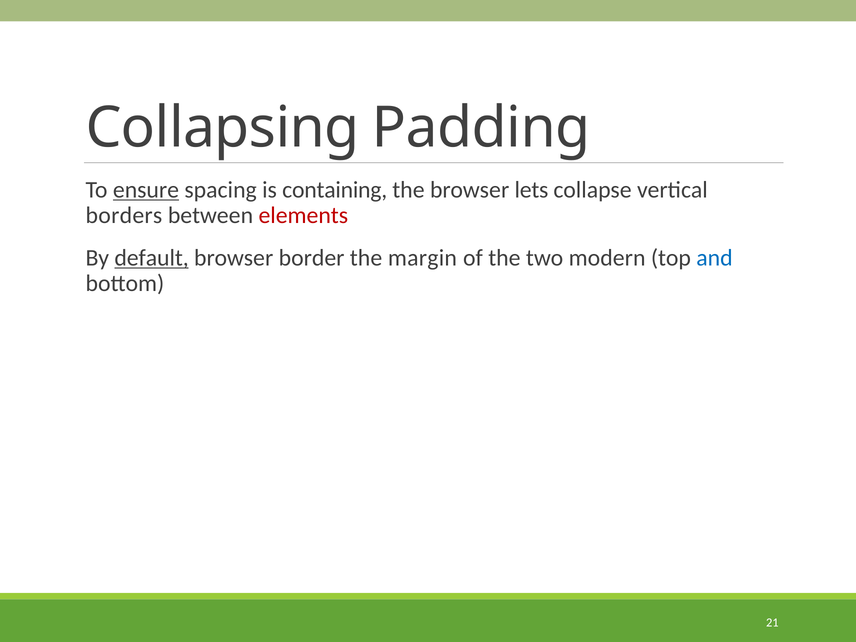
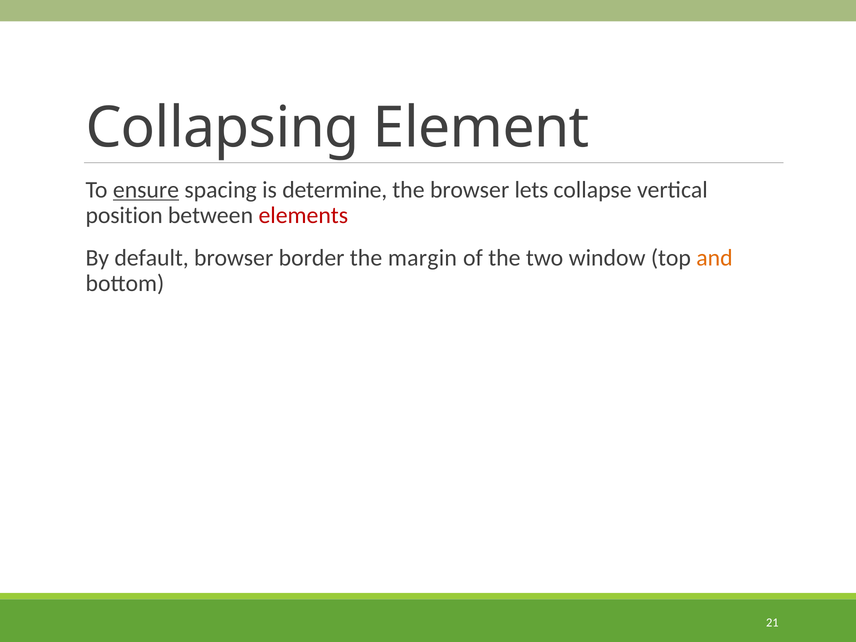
Padding: Padding -> Element (481, 128)
containing: containing -> determine (335, 190)
borders: borders -> position (124, 215)
default underline: present -> none (152, 258)
modern: modern -> window (607, 258)
and colour: blue -> orange (715, 258)
